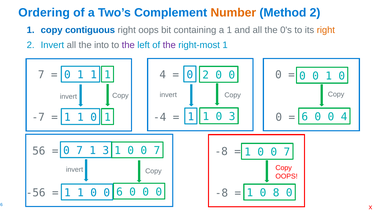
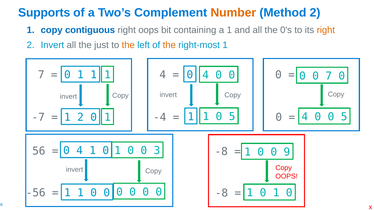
Ordering: Ordering -> Supports (44, 13)
into: into -> just (101, 45)
the colour: purple -> orange (128, 45)
the colour: purple -> orange (169, 45)
2: 2 -> 4 (206, 75)
0 0 1: 1 -> 7 (329, 76)
1 0 3: 3 -> 5 (232, 117)
6: 6 -> 4 (305, 117)
4: 4 -> 5 (344, 117)
1: 1 -> 2 (80, 118)
7: 7 -> 4 (80, 151)
3: 3 -> 0 (106, 151)
7: 7 -> 3 (157, 151)
7: 7 -> 9 (287, 152)
1 0 0 6: 6 -> 0 (120, 192)
8: 8 -> 1 (276, 193)
